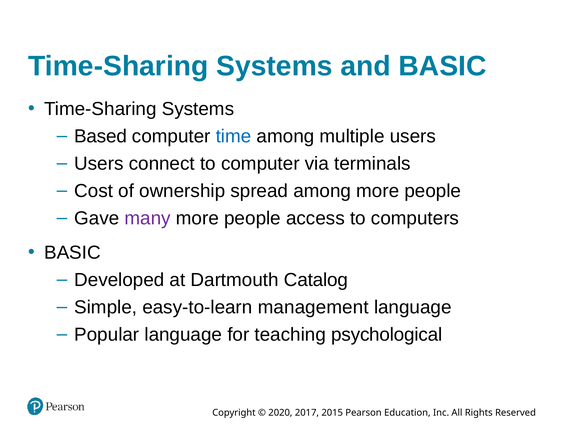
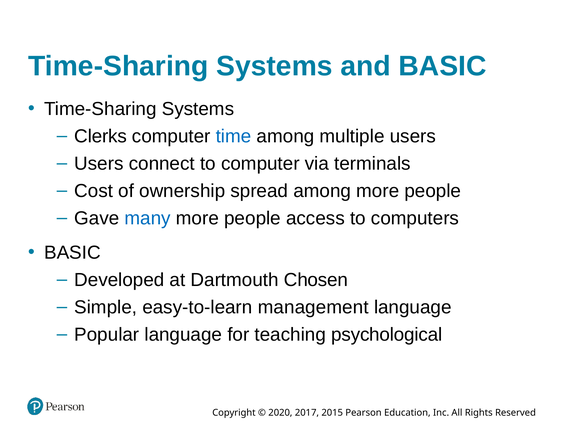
Based: Based -> Clerks (101, 136)
many colour: purple -> blue (148, 218)
Catalog: Catalog -> Chosen (316, 280)
